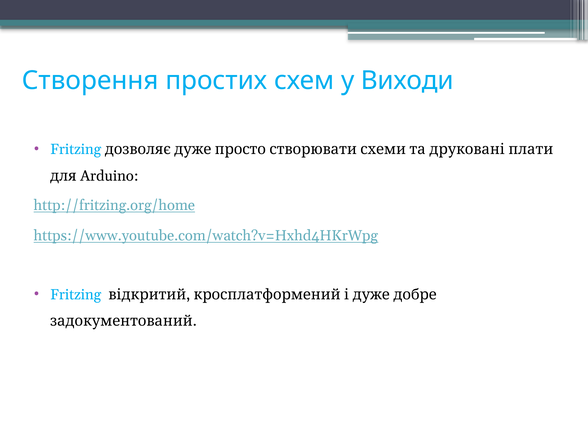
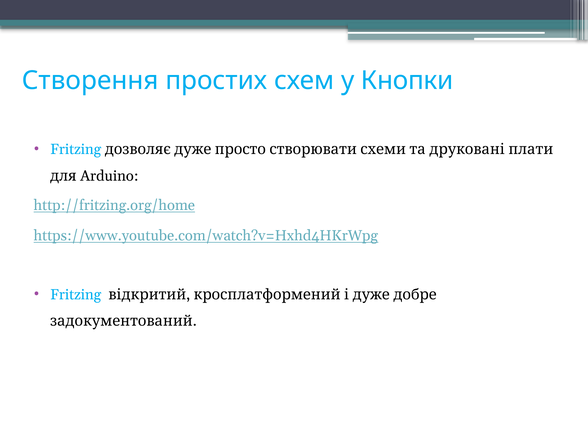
Виходи: Виходи -> Кнопки (407, 81)
